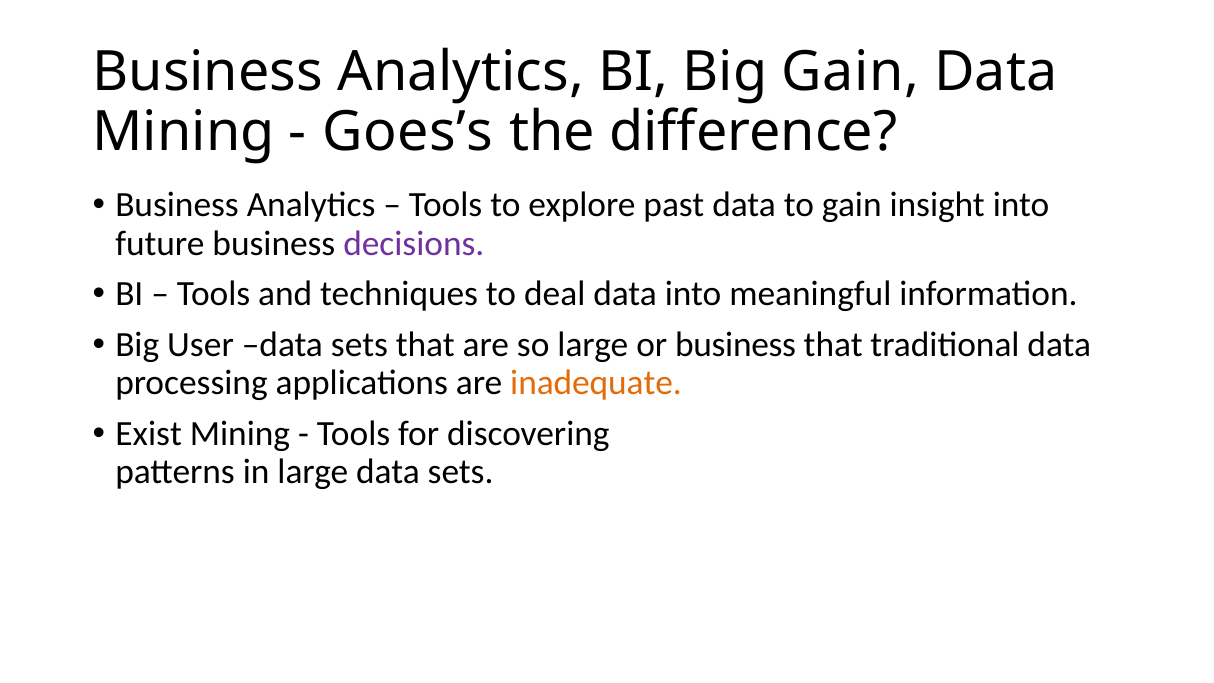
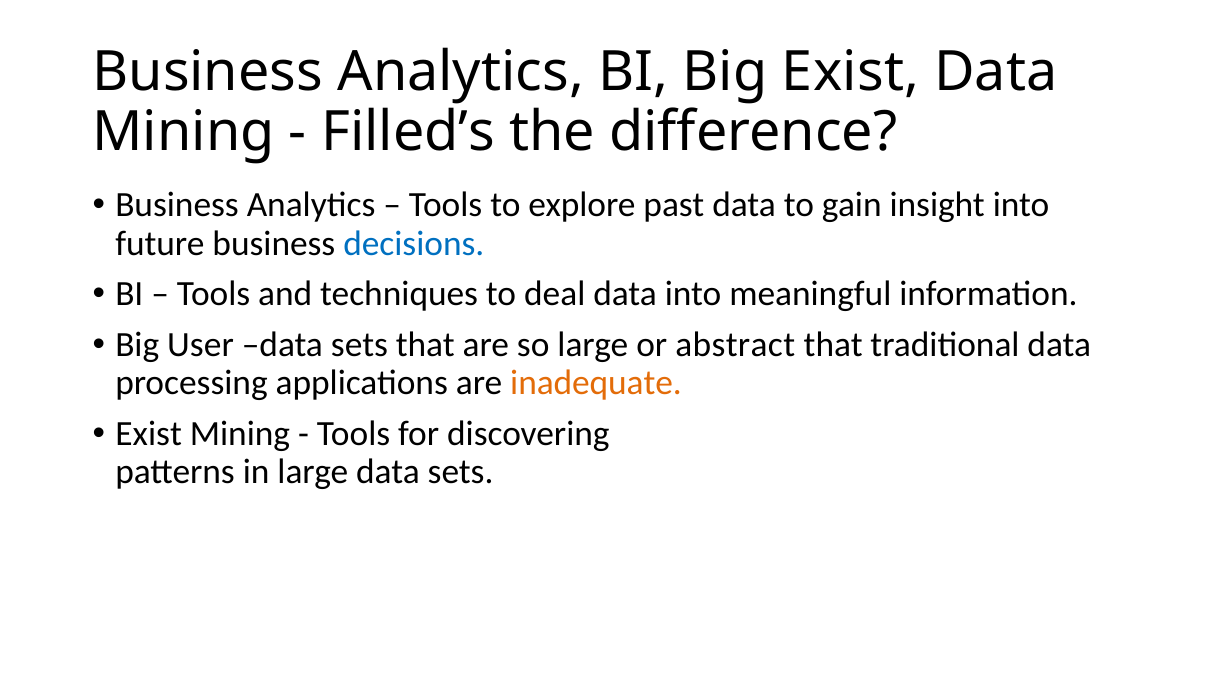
Big Gain: Gain -> Exist (851, 72)
Goes’s: Goes’s -> Filled’s (408, 132)
decisions colour: purple -> blue (414, 243)
or business: business -> abstract (735, 345)
